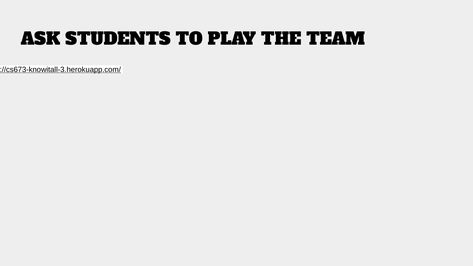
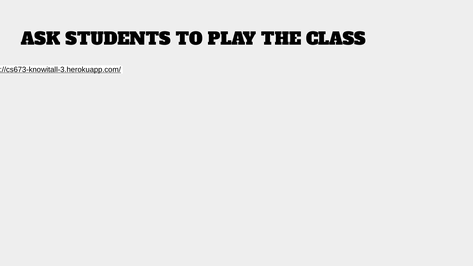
TEAM: TEAM -> CLASS (336, 39)
